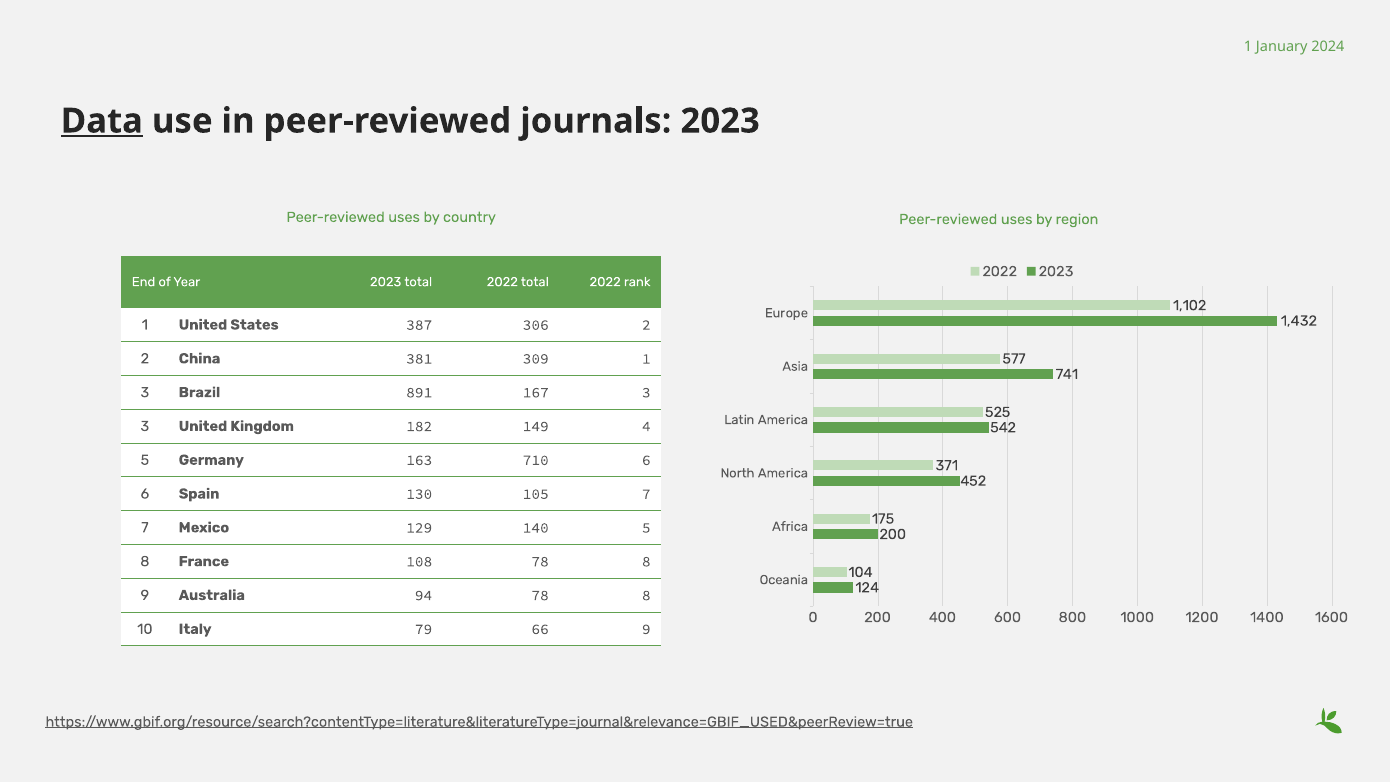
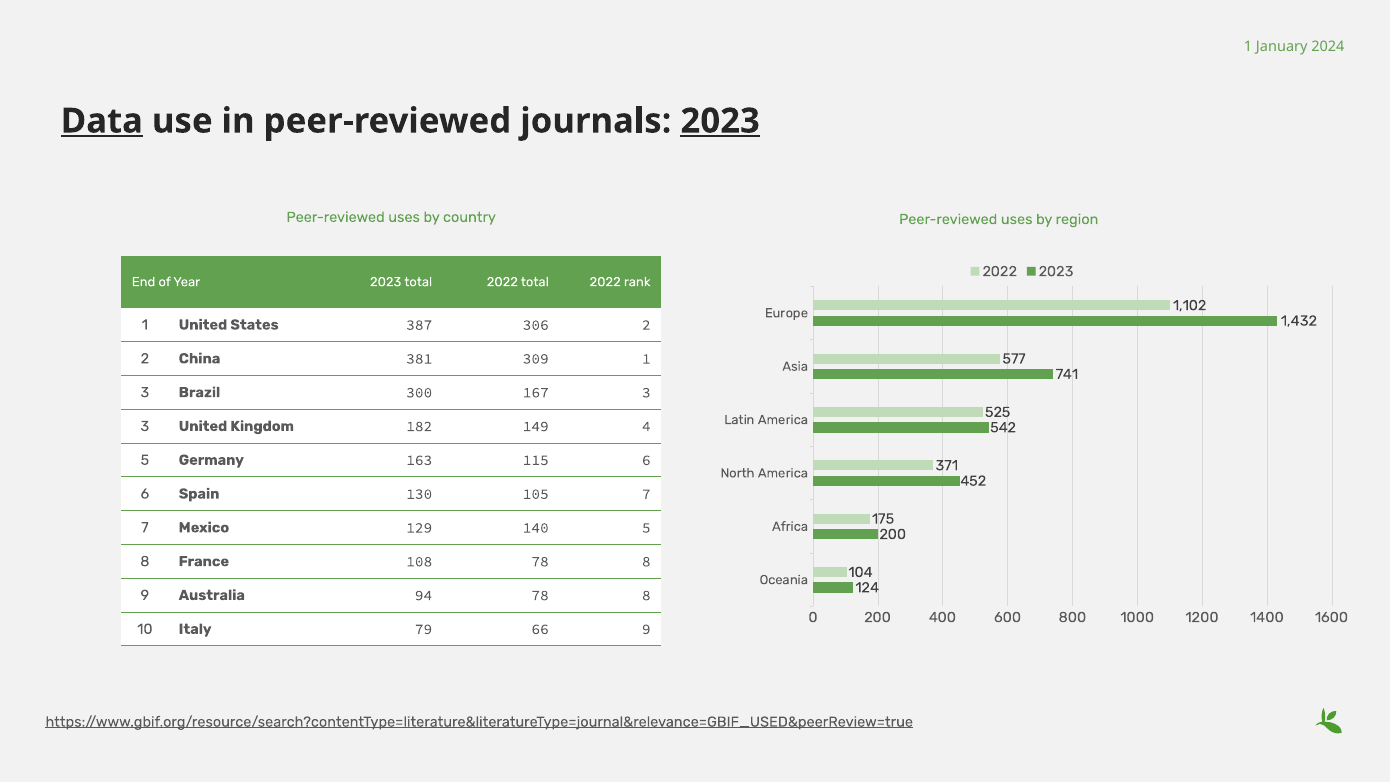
2023 underline: none -> present (720, 121)
891: 891 -> 300 (419, 393)
710: 710 -> 115 (536, 460)
